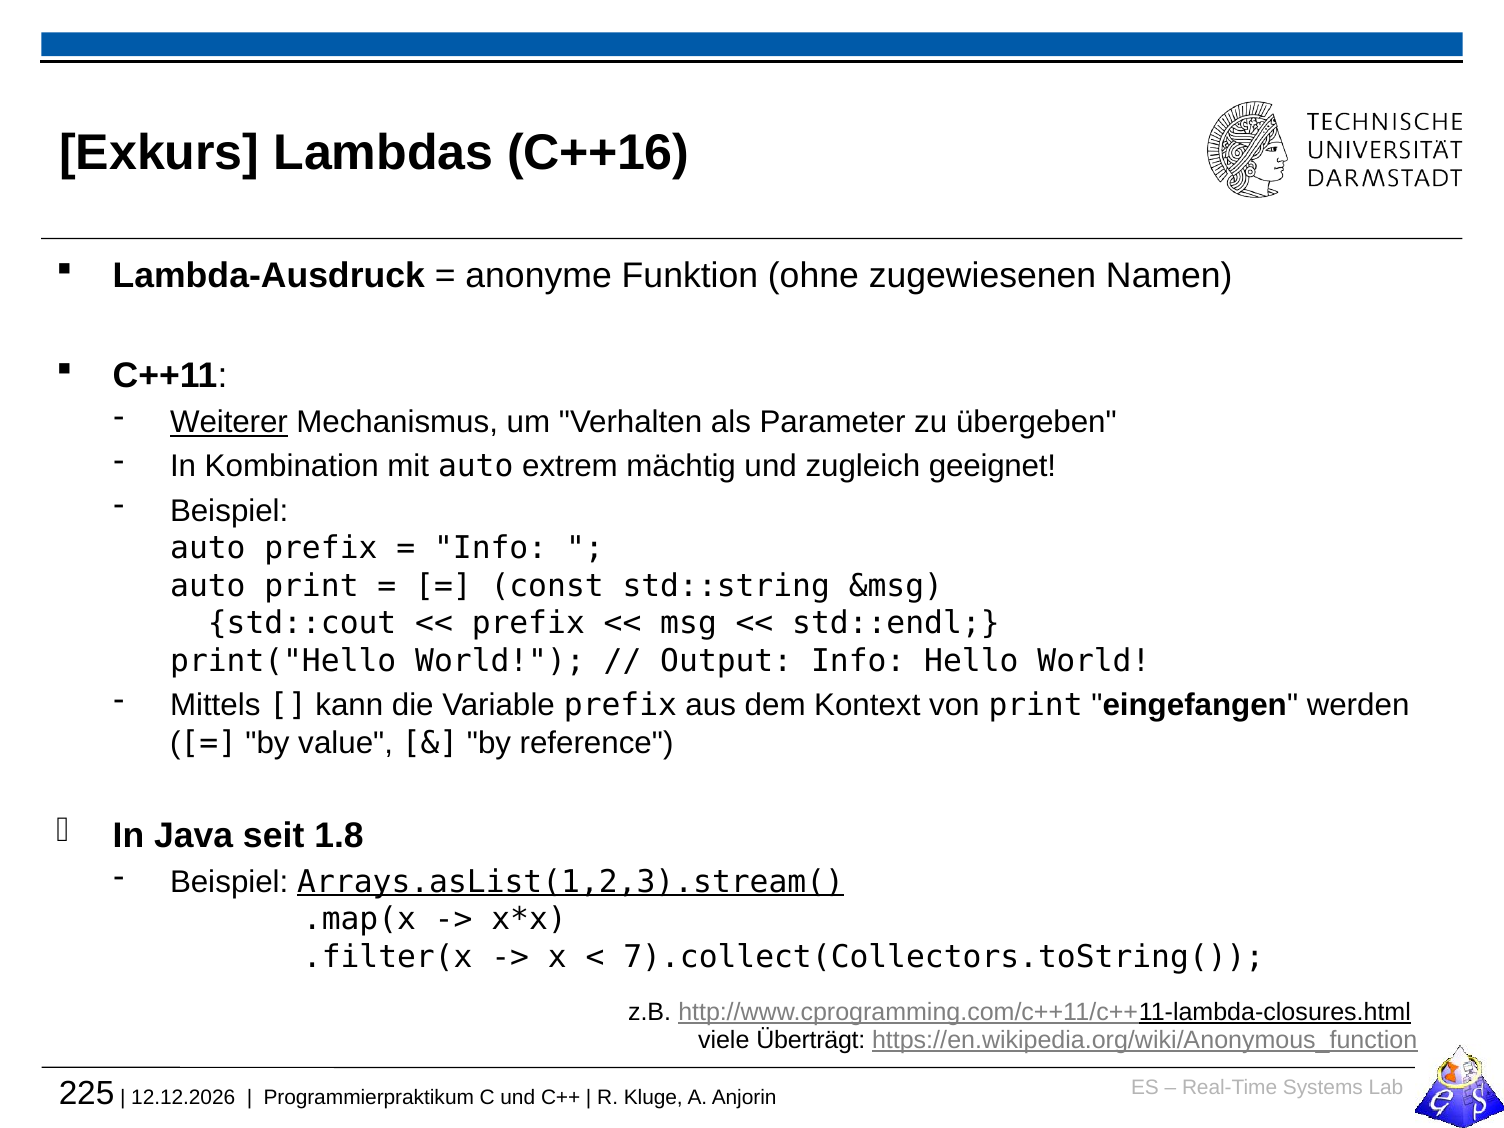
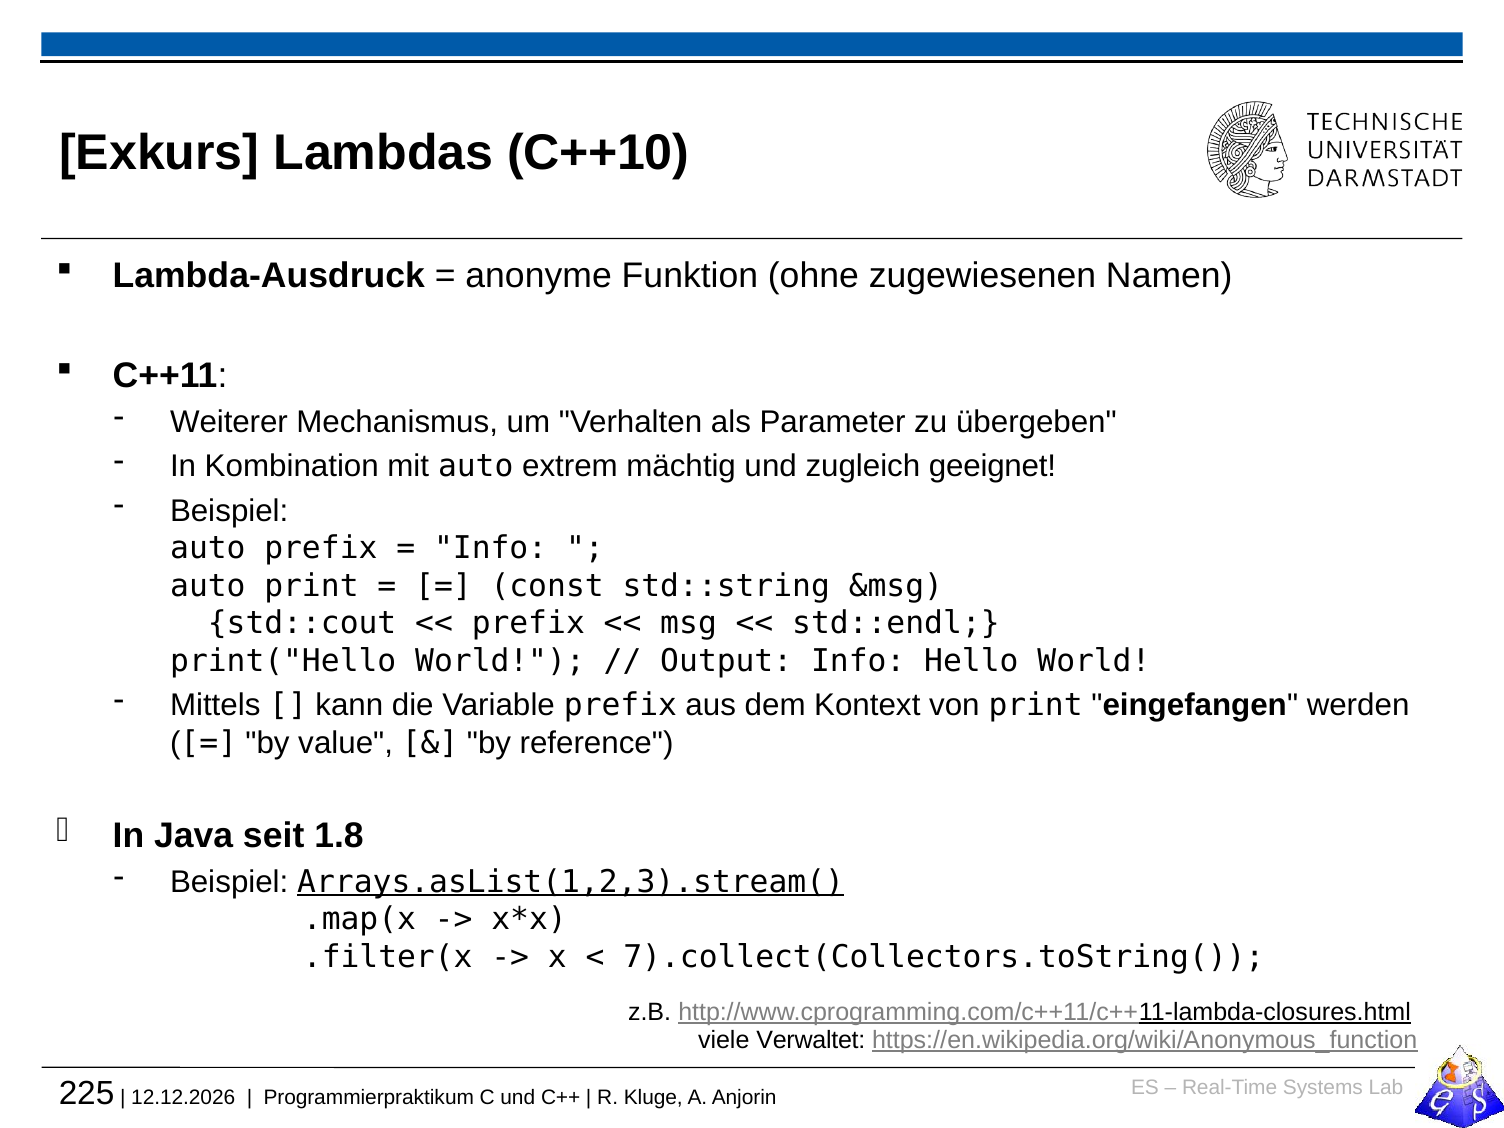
C++16: C++16 -> C++10 (598, 153)
Weiterer underline: present -> none (229, 422)
Überträgt: Überträgt -> Verwaltet (811, 1040)
